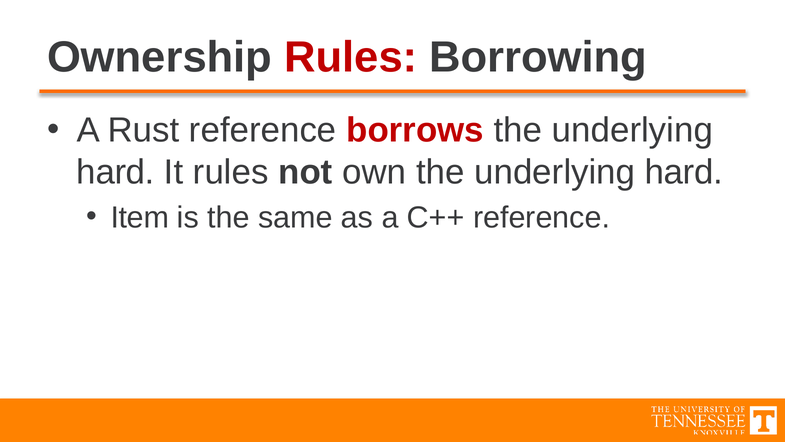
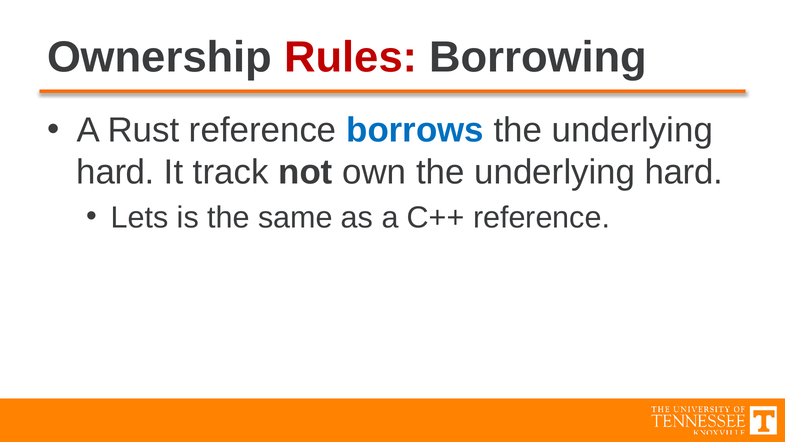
borrows colour: red -> blue (415, 130)
It rules: rules -> track (231, 172)
Item: Item -> Lets (140, 217)
